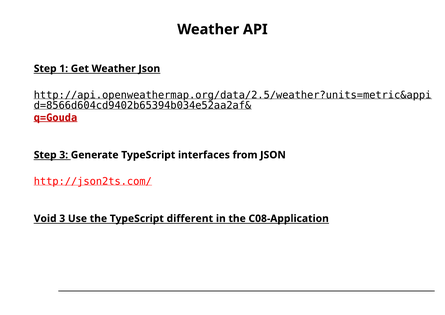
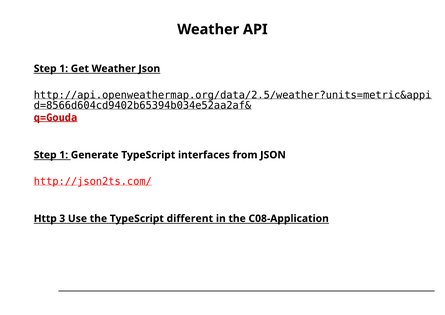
3: 3 -> 1 (64, 155)
Void: Void -> Http (45, 218)
